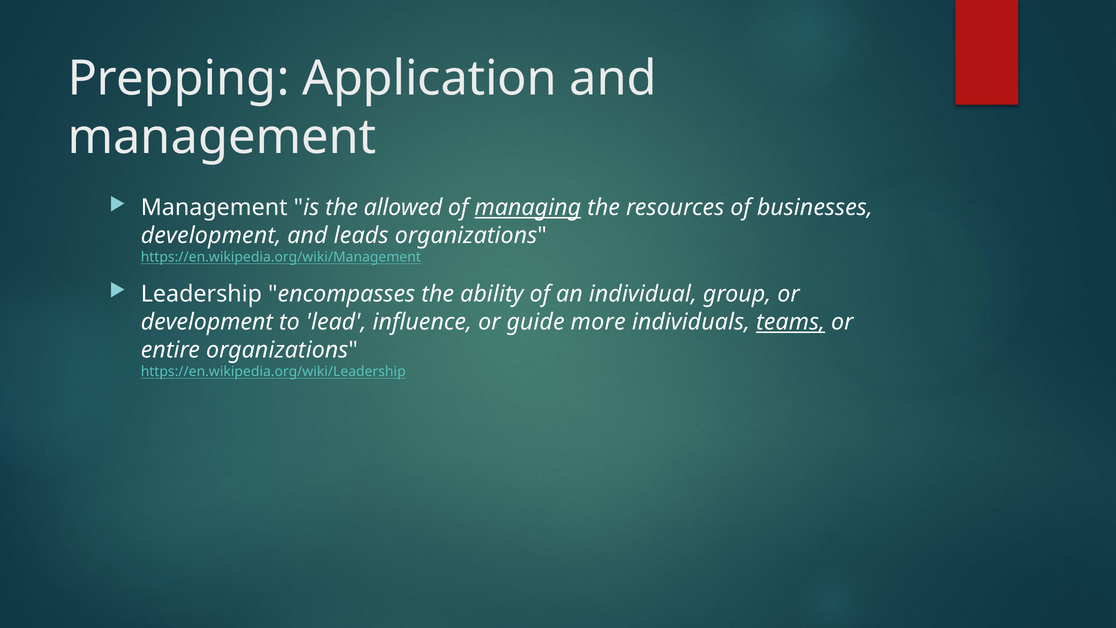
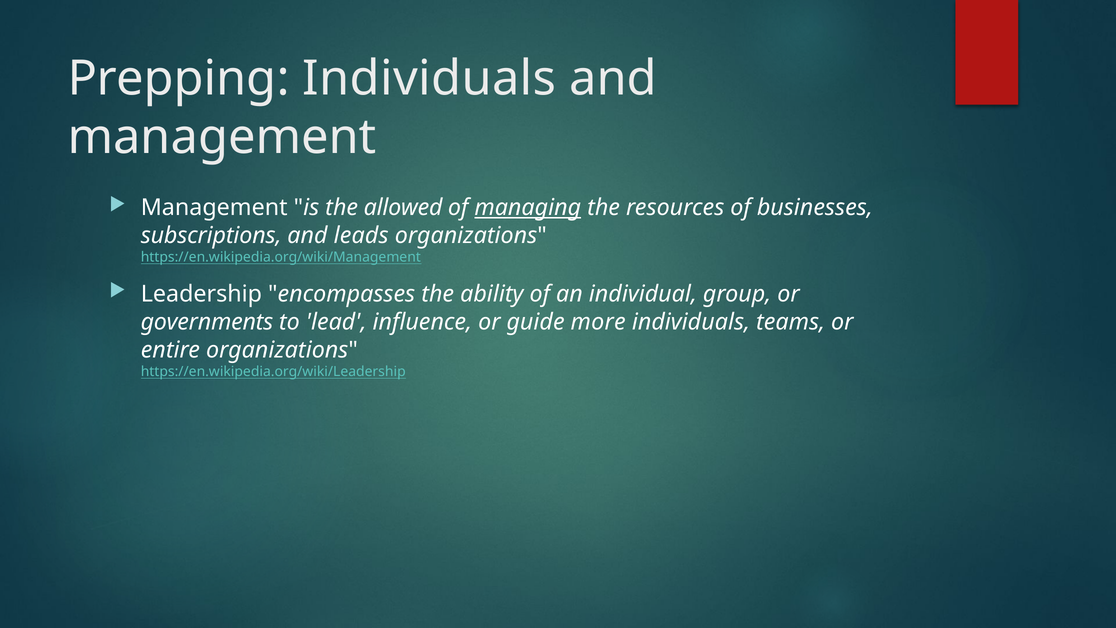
Prepping Application: Application -> Individuals (429, 78)
development: development -> subscriptions (211, 236)
development: development -> governments (207, 322)
teams underline: present -> none (791, 322)
